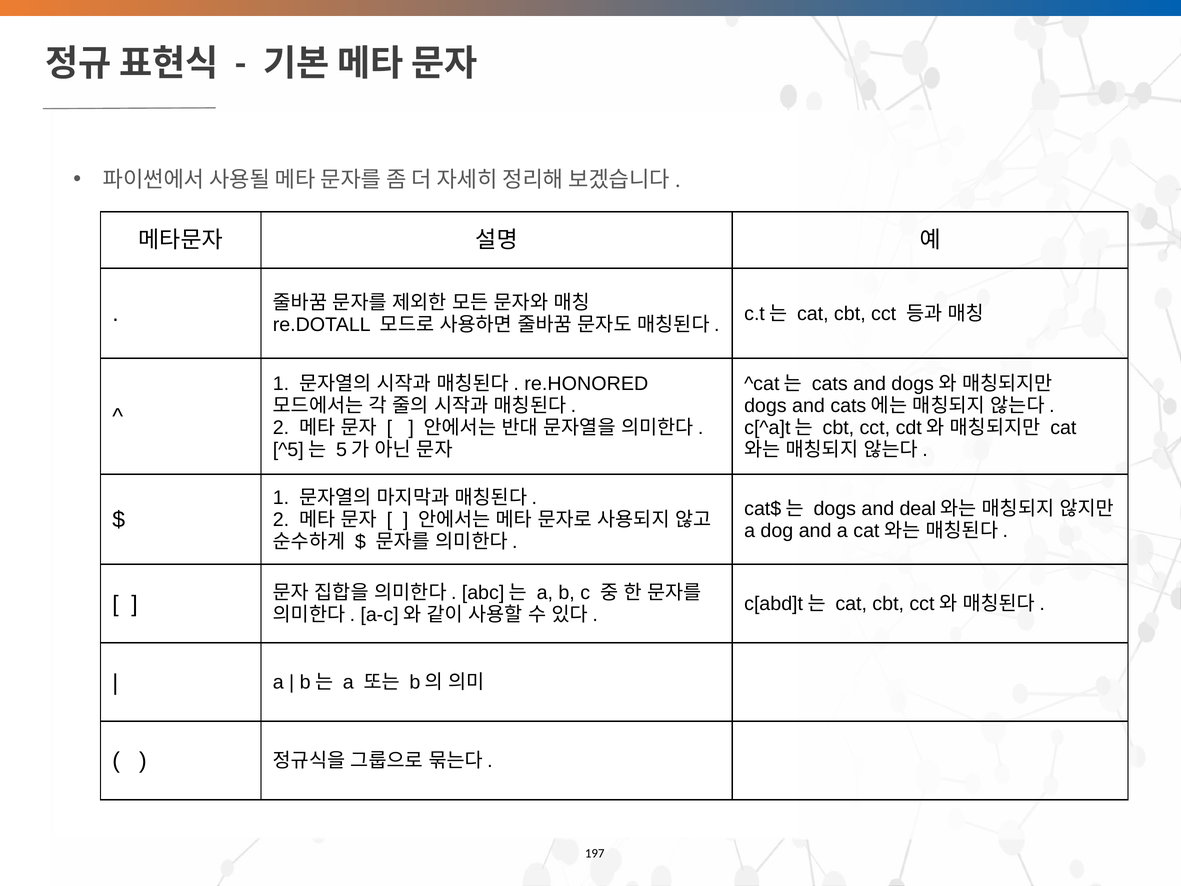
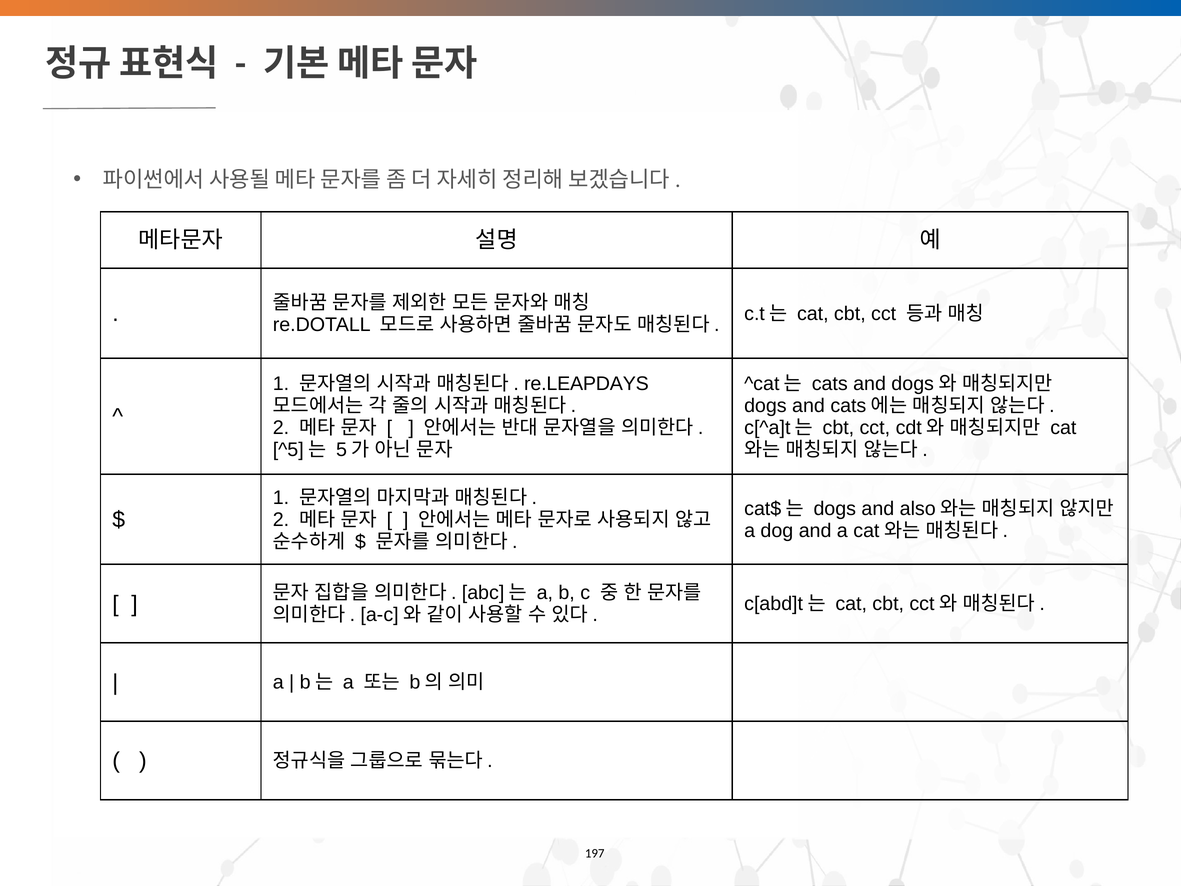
re.HONORED: re.HONORED -> re.LEAPDAYS (586, 384)
deal: deal -> also (918, 509)
